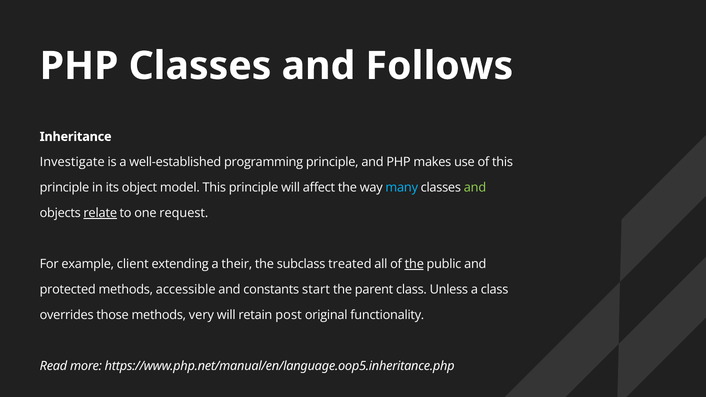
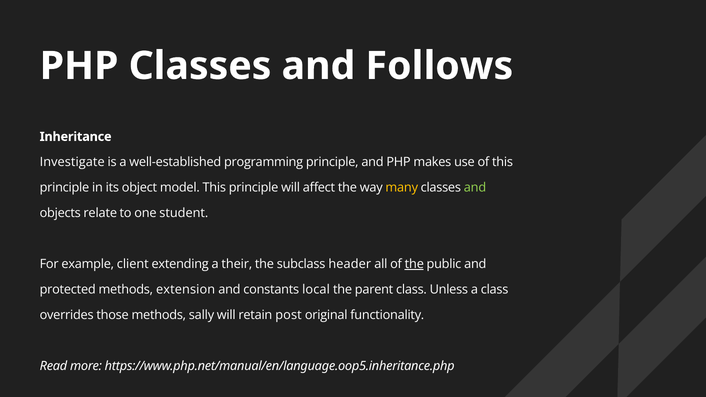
many colour: light blue -> yellow (402, 188)
relate underline: present -> none (100, 213)
request: request -> student (184, 213)
treated: treated -> header (350, 264)
accessible: accessible -> extension (186, 290)
start: start -> local (316, 290)
very: very -> sally (201, 315)
